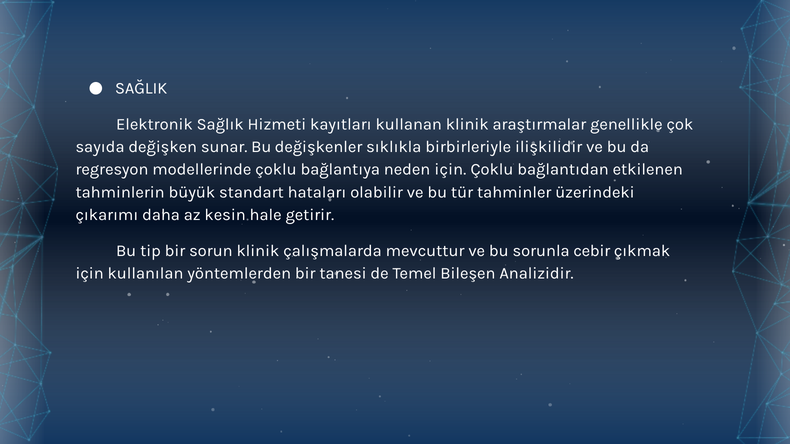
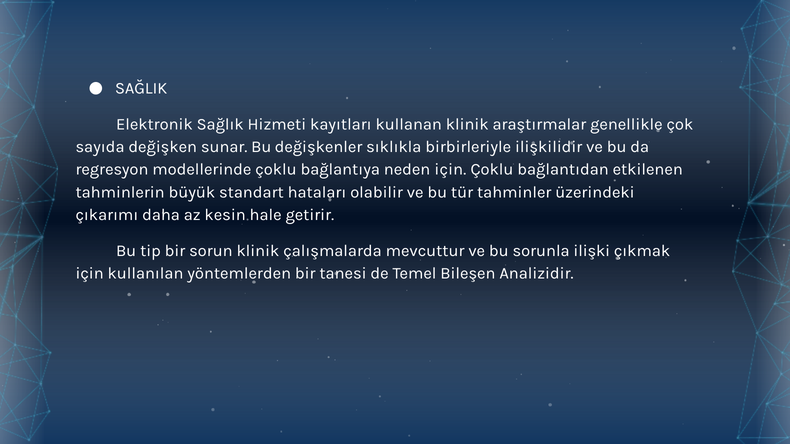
cebir: cebir -> ilişki (592, 251)
